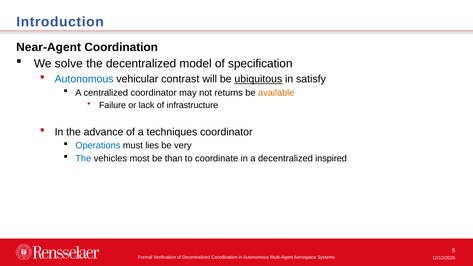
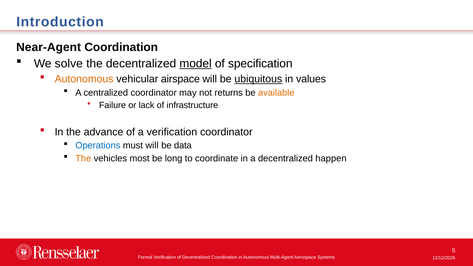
model underline: none -> present (196, 64)
Autonomous colour: blue -> orange (84, 79)
contrast: contrast -> airspace (180, 79)
satisfy: satisfy -> values (311, 79)
a techniques: techniques -> verification (172, 132)
must lies: lies -> will (152, 146)
very: very -> data (183, 146)
The colour: blue -> orange (83, 158)
than: than -> long (174, 158)
inspired: inspired -> happen (331, 158)
